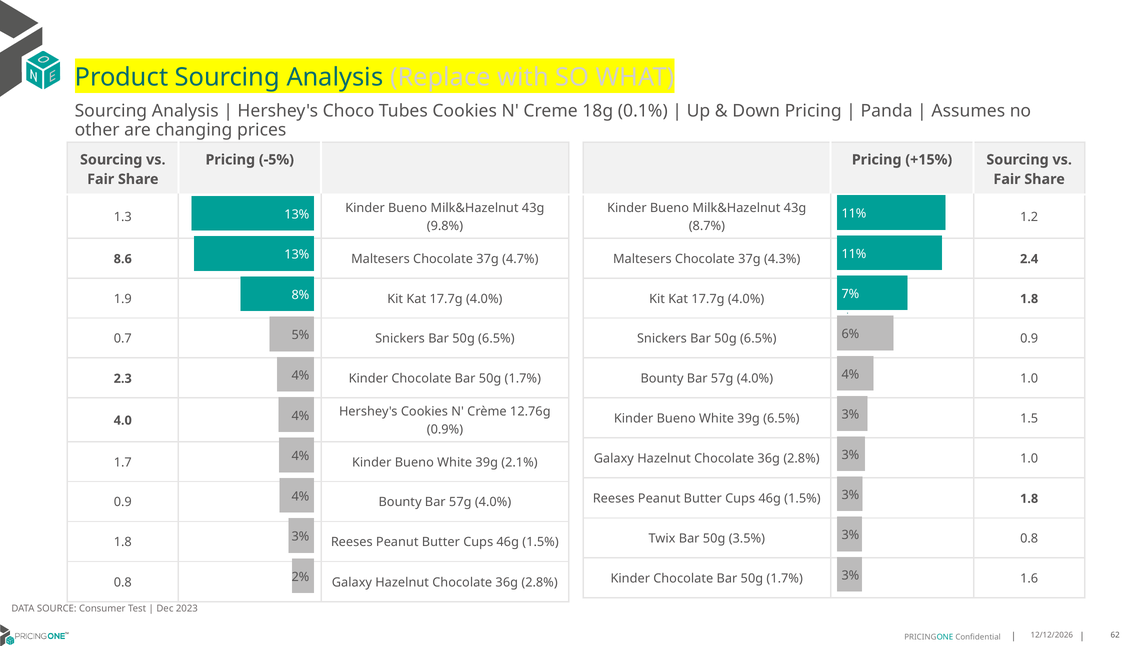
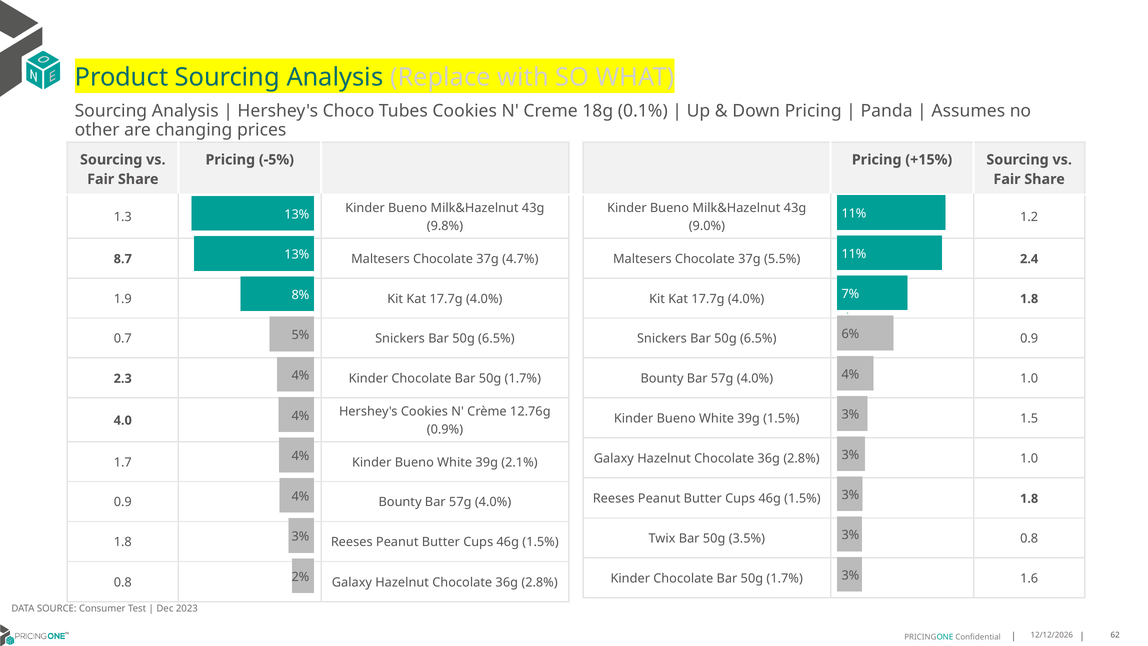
8.7%: 8.7% -> 9.0% (707, 226)
4.3%: 4.3% -> 5.5% (782, 259)
8.6: 8.6 -> 8.7 (123, 259)
39g 6.5%: 6.5% -> 1.5% (781, 418)
